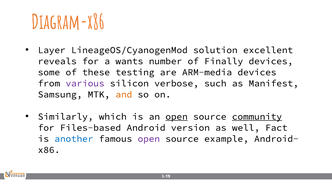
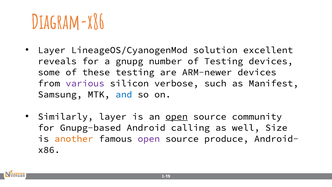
wants: wants -> gnupg (129, 61)
of Finally: Finally -> Testing (224, 61)
ARM-media: ARM-media -> ARM-newer (207, 72)
and colour: orange -> blue (124, 94)
Similarly which: which -> layer (113, 116)
community underline: present -> none (257, 116)
Files-based: Files-based -> Gnupg-based (91, 128)
version: version -> calling (190, 128)
Fact: Fact -> Size (276, 128)
another colour: blue -> orange (74, 139)
example: example -> produce (226, 139)
